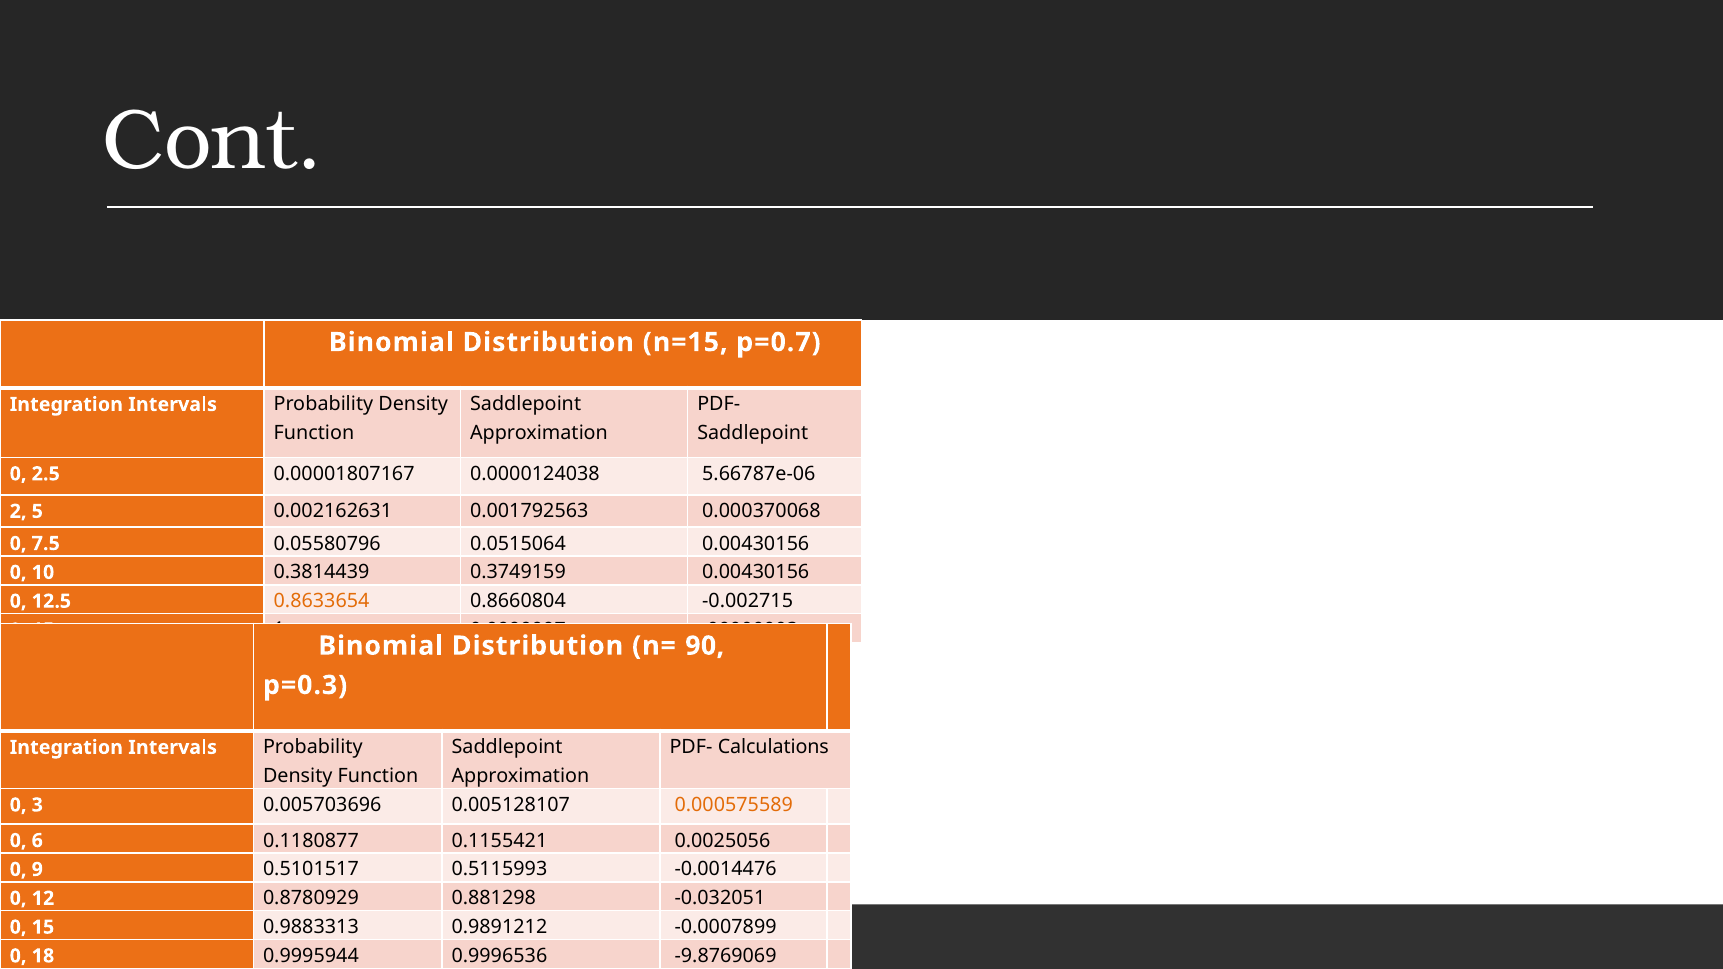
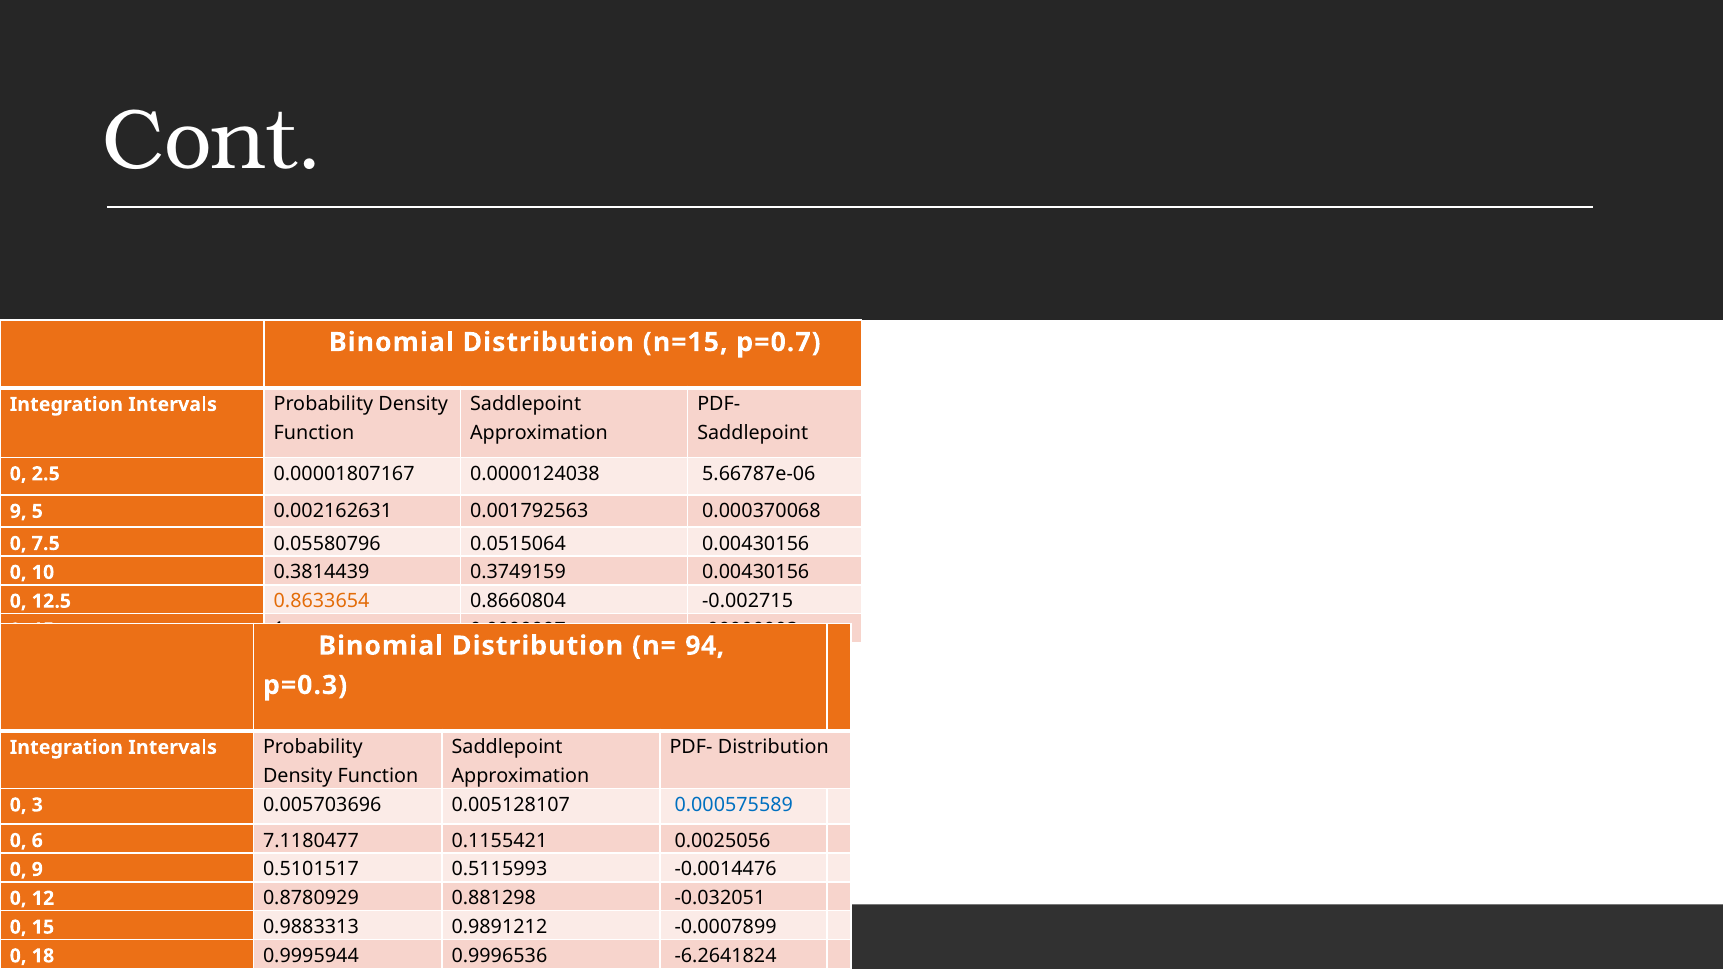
2: 2 -> 9 (18, 511)
90: 90 -> 94 (705, 646)
PDF- Calculations: Calculations -> Distribution (773, 748)
0.000575589 colour: orange -> blue (734, 805)
0.1180877: 0.1180877 -> 7.1180477 (311, 841)
-9.8769069: -9.8769069 -> -6.2641824 (726, 956)
